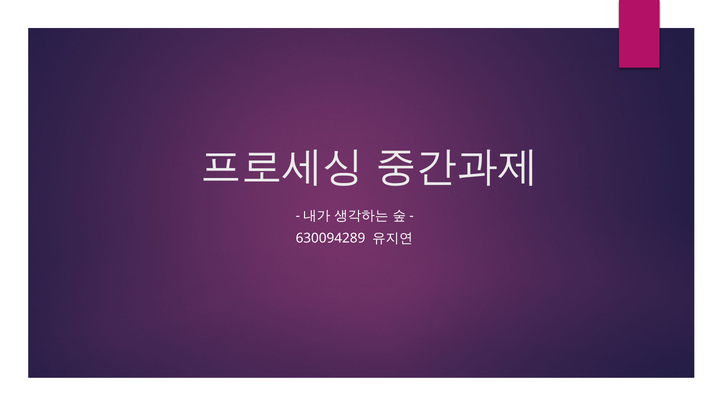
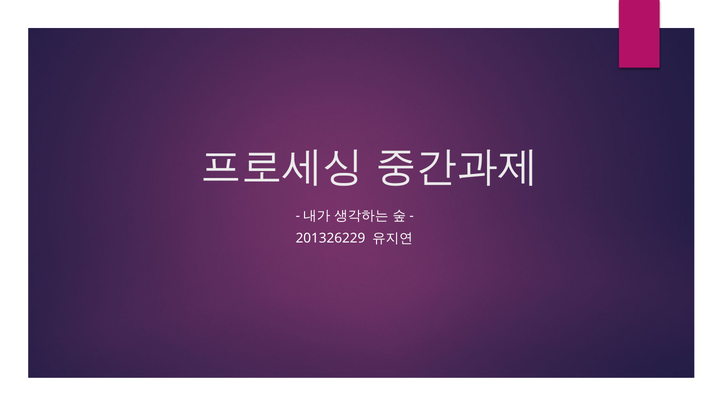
630094289: 630094289 -> 201326229 (330, 239)
